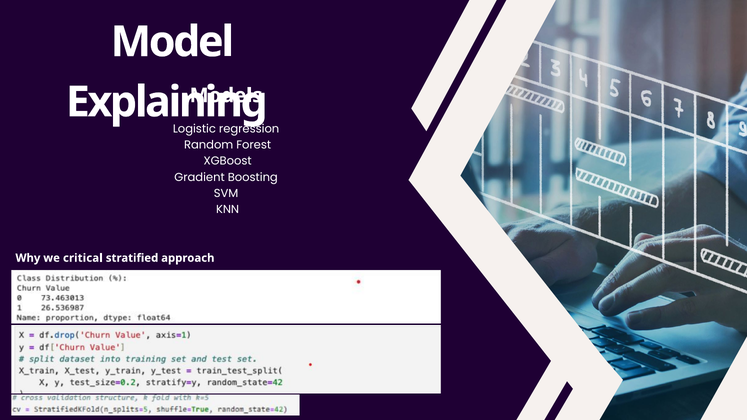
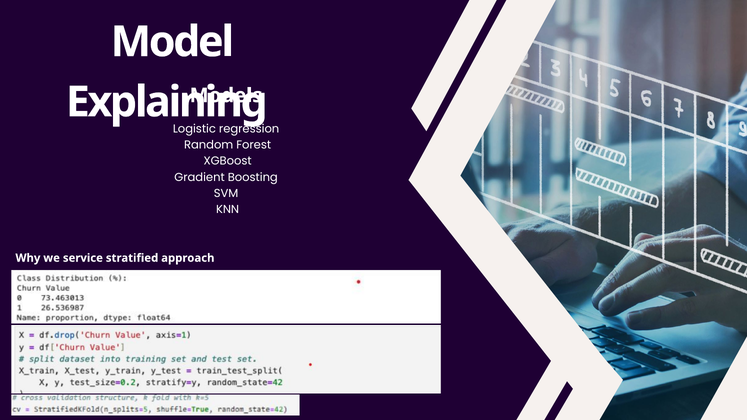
critical: critical -> service (83, 258)
